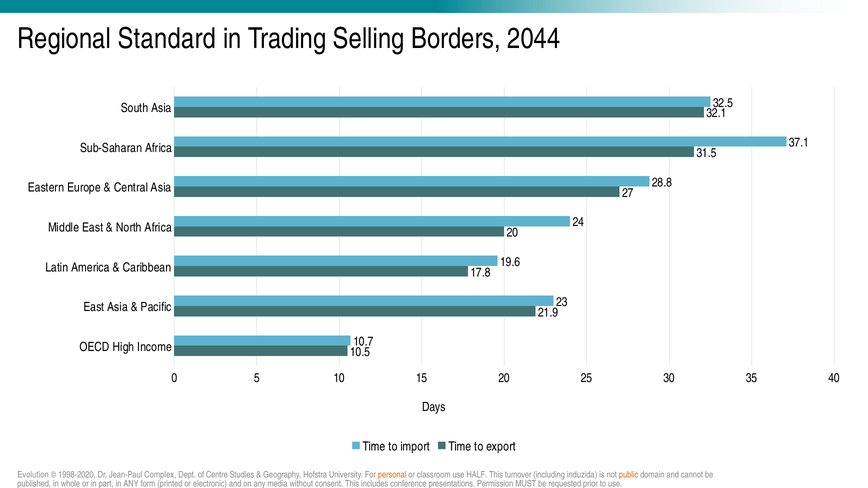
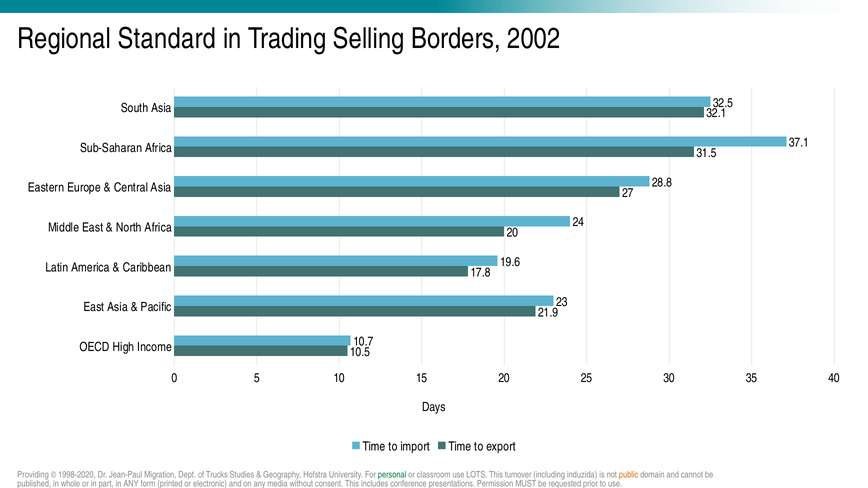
2044: 2044 -> 2002 (534, 39)
Evolution: Evolution -> Providing (33, 475)
Complex: Complex -> Migration (160, 475)
Centre: Centre -> Trucks (217, 475)
personal colour: orange -> green (392, 475)
HALF: HALF -> LOTS (477, 475)
